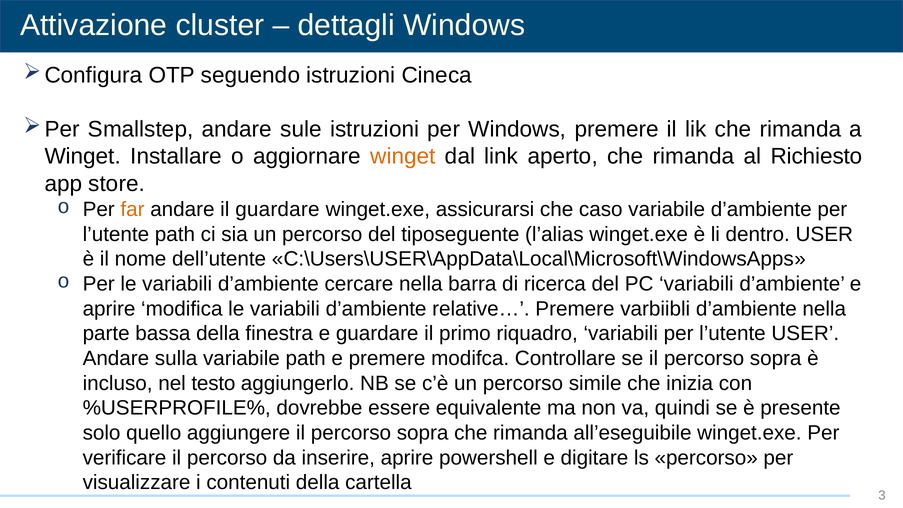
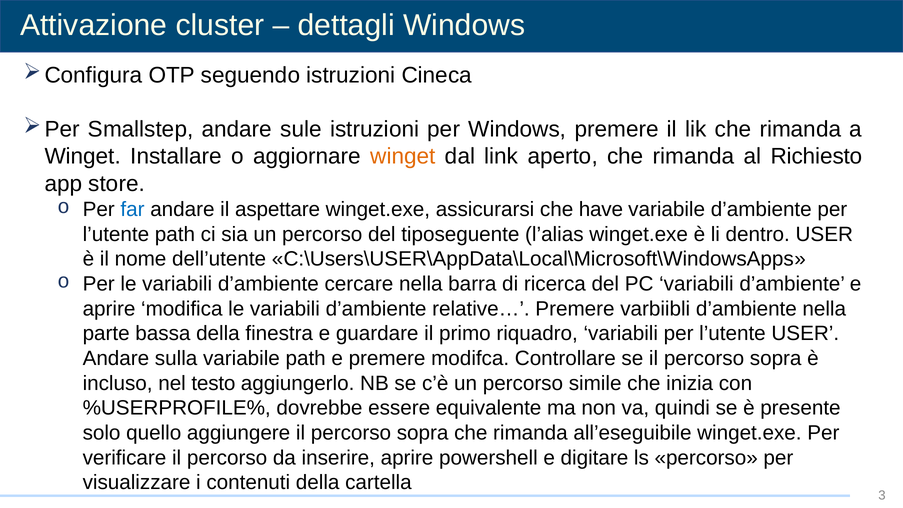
far colour: orange -> blue (133, 209)
il guardare: guardare -> aspettare (278, 209)
caso: caso -> have (601, 209)
